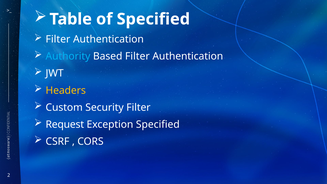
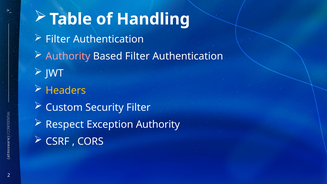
of Specified: Specified -> Handling (153, 19)
Authority colour: light blue -> pink (68, 56)
Request: Request -> Respect (65, 124)
Exception Specified: Specified -> Authority (158, 124)
